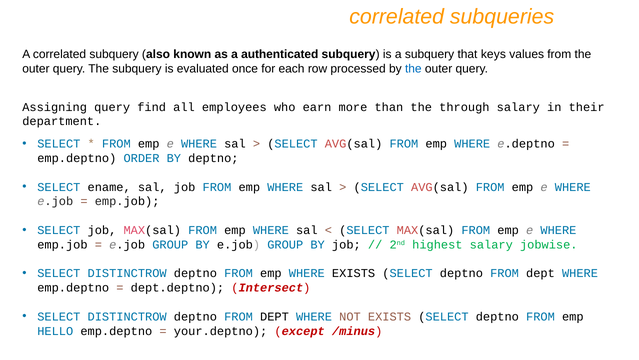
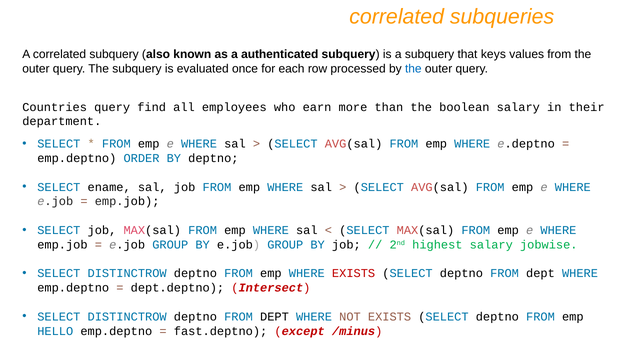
Assigning: Assigning -> Countries (55, 107)
through: through -> boolean (464, 107)
EXISTS colour: black -> red (354, 273)
your.deptno: your.deptno -> fast.deptno (221, 331)
